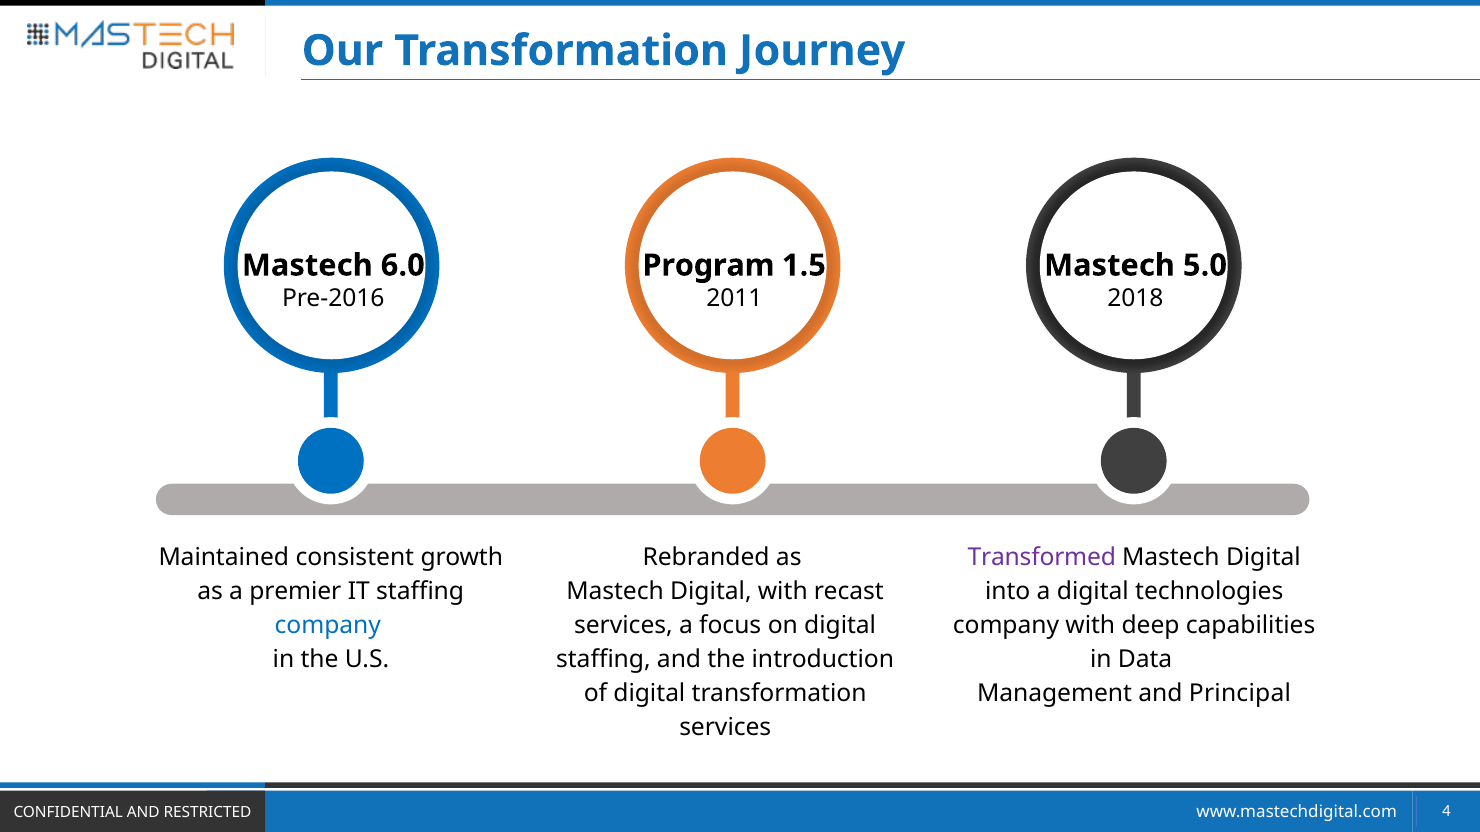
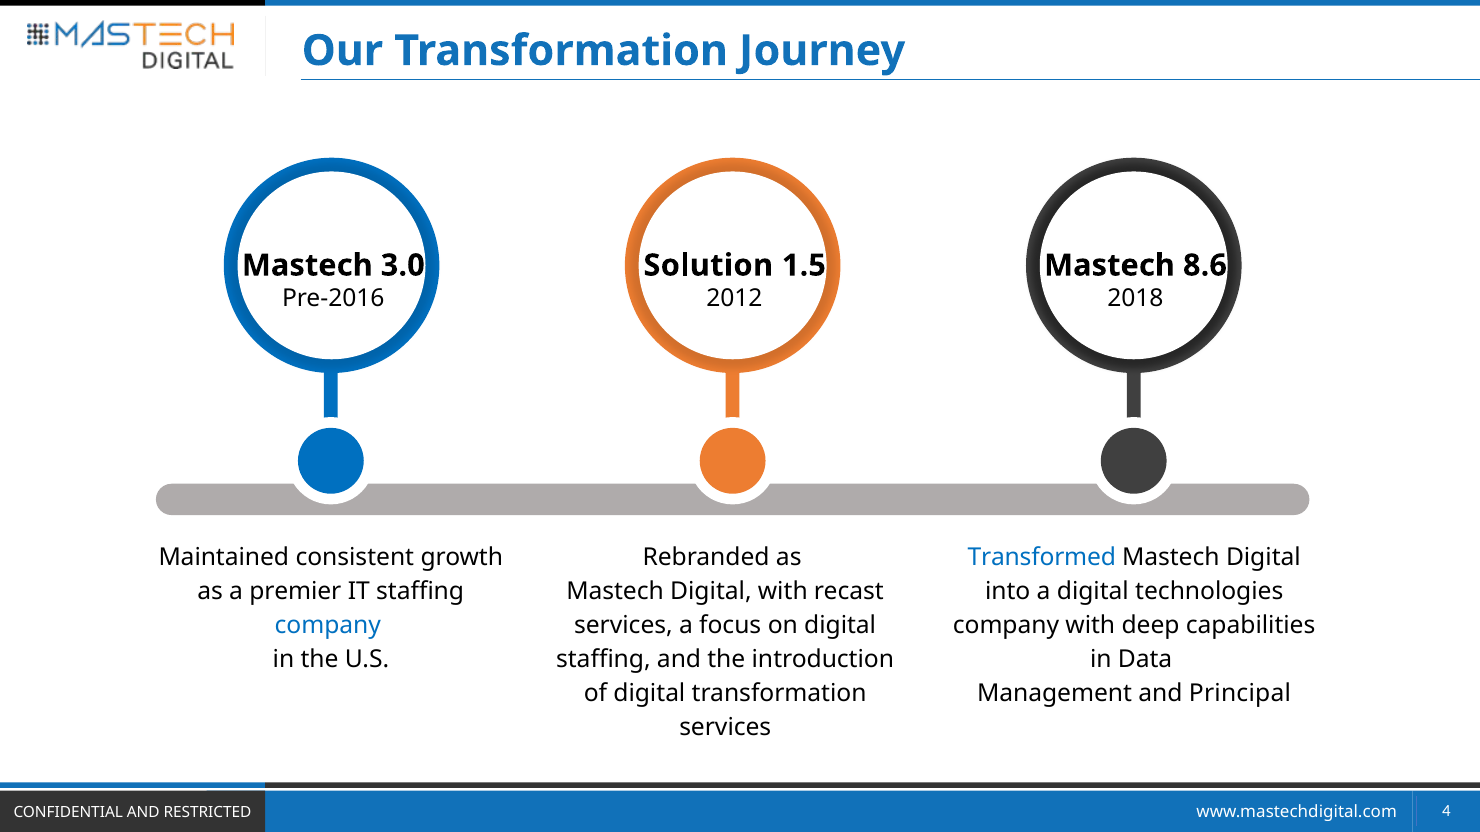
6.0: 6.0 -> 3.0 (403, 266)
Program: Program -> Solution (708, 266)
5.0: 5.0 -> 8.6 (1205, 266)
2011: 2011 -> 2012 (734, 298)
Transformed colour: purple -> blue (1042, 558)
